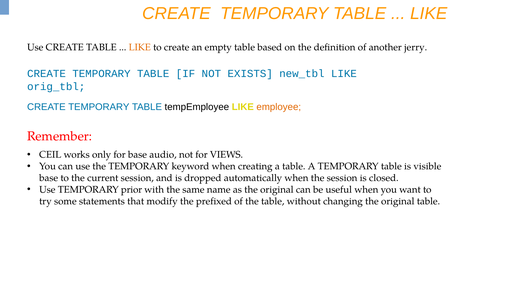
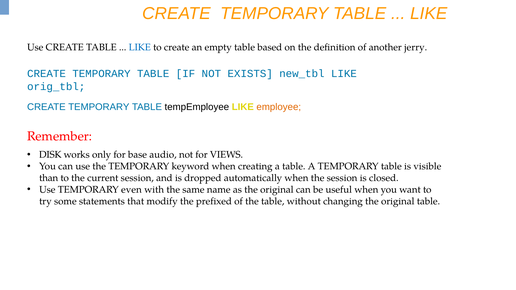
LIKE colour: orange -> blue (140, 47)
CEIL: CEIL -> DISK (50, 155)
base: base -> than (49, 178)
prior: prior -> even (131, 190)
